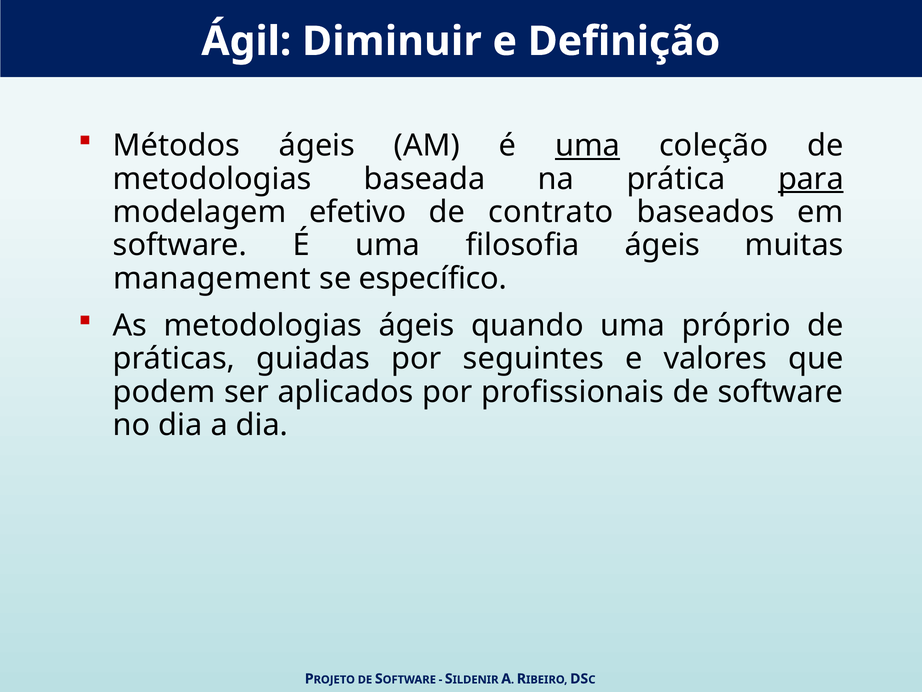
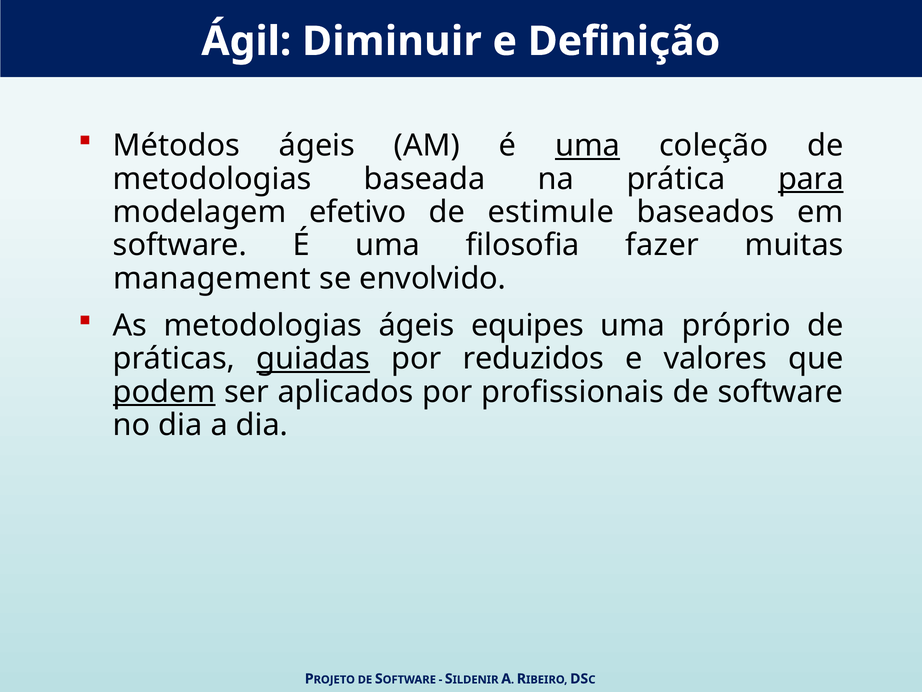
contrato: contrato -> estimule (551, 212)
filosofia ágeis: ágeis -> fazer (662, 245)
específico: específico -> envolvido (433, 278)
quando: quando -> equipes (528, 325)
guiadas underline: none -> present (313, 358)
seguintes: seguintes -> reduzidos (533, 358)
podem underline: none -> present (164, 392)
